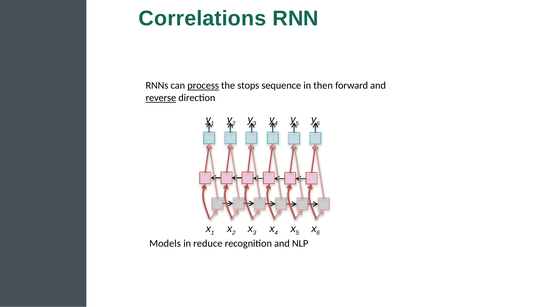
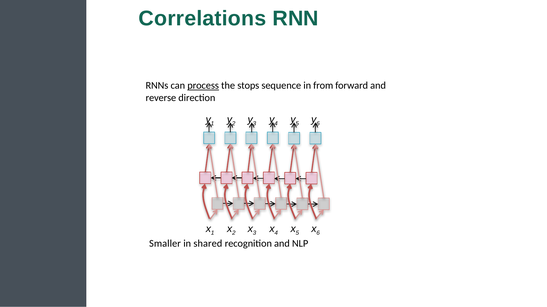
then: then -> from (323, 86)
reverse underline: present -> none (161, 98)
Models: Models -> Smaller (165, 244)
reduce: reduce -> shared (208, 244)
